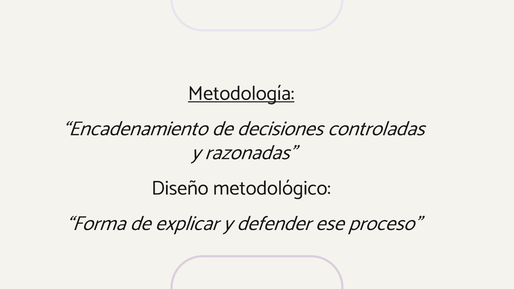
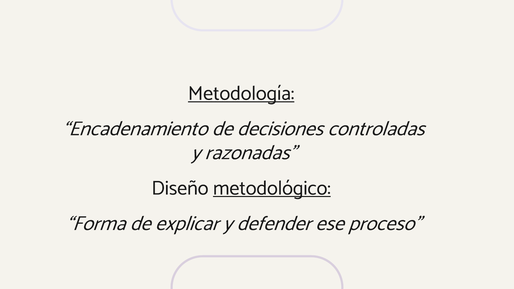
metodológico underline: none -> present (272, 188)
